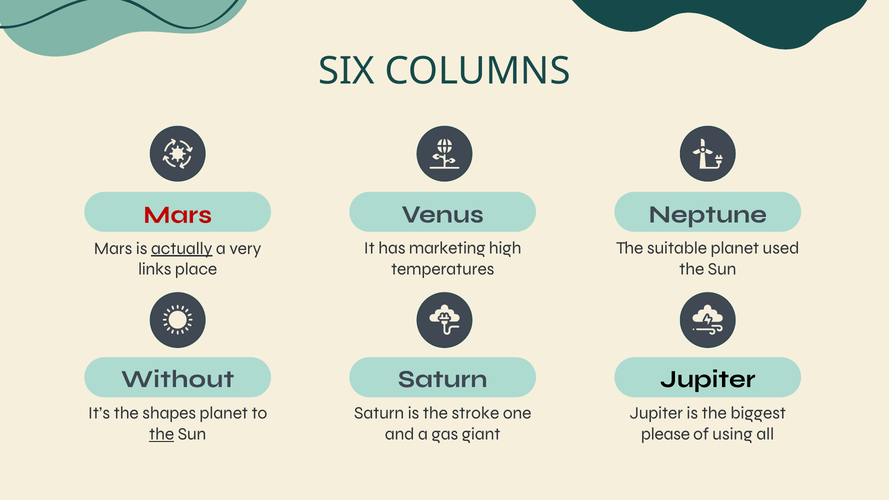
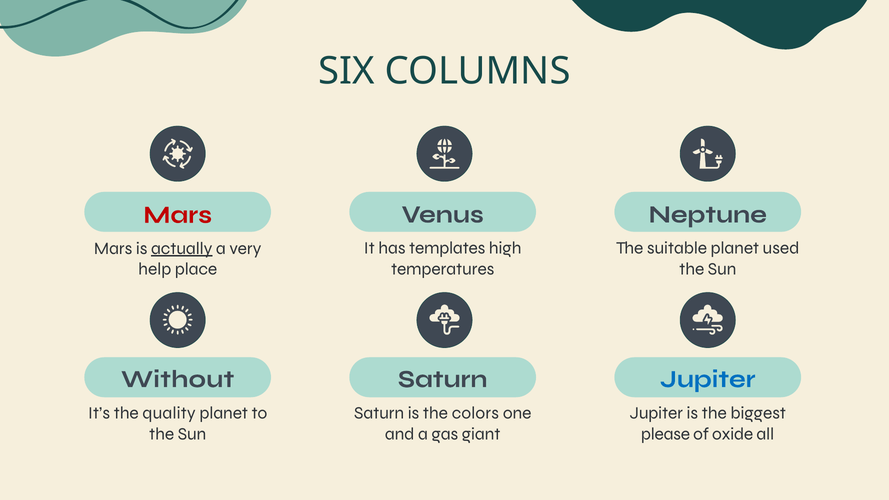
marketing: marketing -> templates (447, 248)
links: links -> help (155, 269)
Jupiter colour: black -> blue (708, 379)
shapes: shapes -> quality (169, 413)
stroke: stroke -> colors (475, 413)
the underline: present -> none (162, 434)
using: using -> oxide (733, 434)
